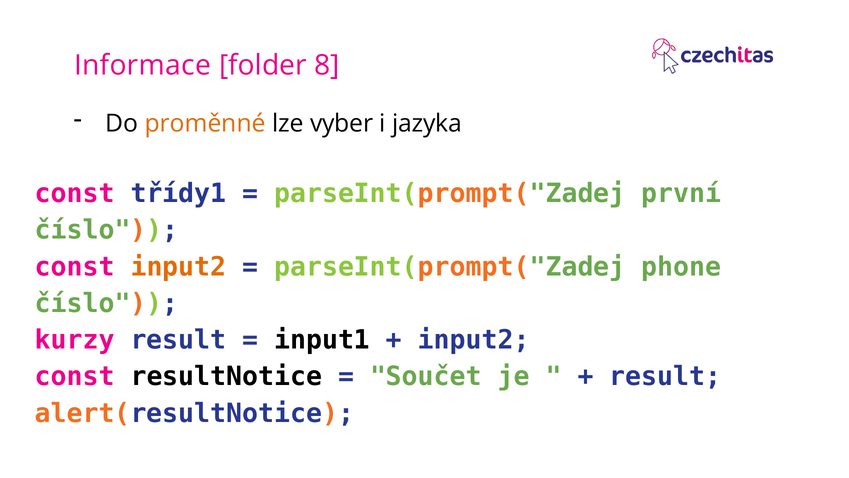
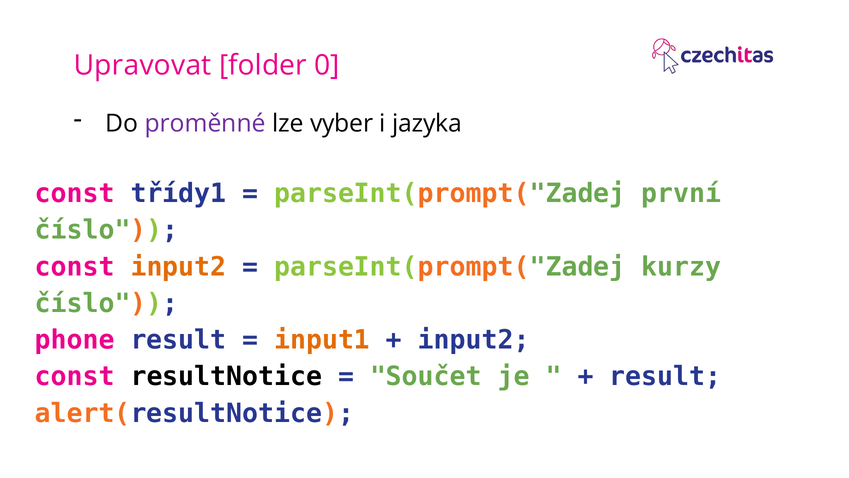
Informace: Informace -> Upravovat (143, 65)
8: 8 -> 0 (327, 65)
proměnné colour: orange -> purple (205, 123)
phone: phone -> kurzy (681, 267)
kurzy: kurzy -> phone (75, 340)
input1 colour: black -> orange (322, 340)
